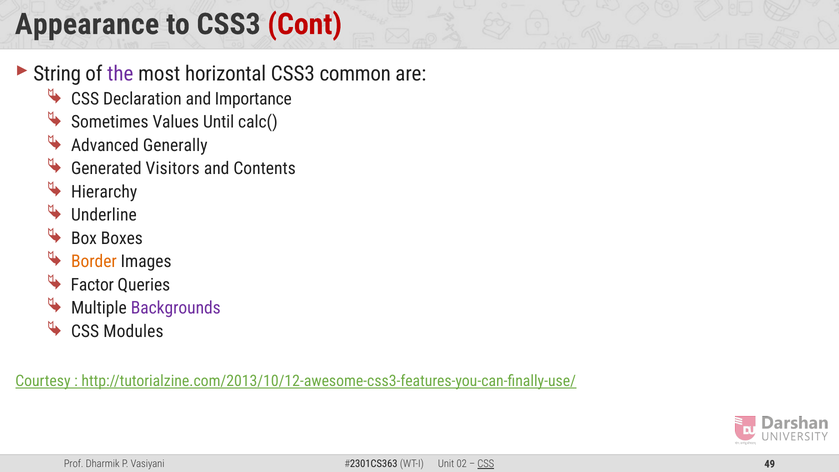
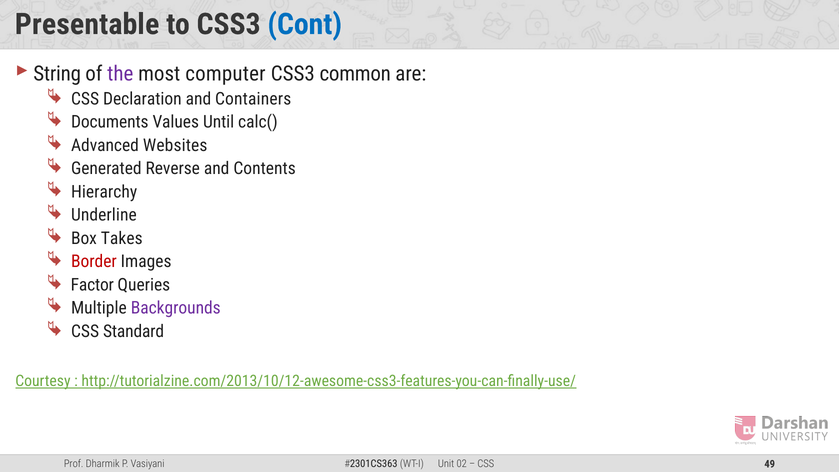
Appearance: Appearance -> Presentable (87, 24)
Cont colour: red -> blue (305, 24)
horizontal: horizontal -> computer (225, 74)
Importance: Importance -> Containers (253, 99)
Sometimes: Sometimes -> Documents (110, 122)
Generally: Generally -> Websites (175, 145)
Visitors: Visitors -> Reverse (173, 169)
Boxes: Boxes -> Takes (122, 238)
Border colour: orange -> red (94, 262)
Modules: Modules -> Standard (134, 331)
CSS underline: present -> none (486, 464)
